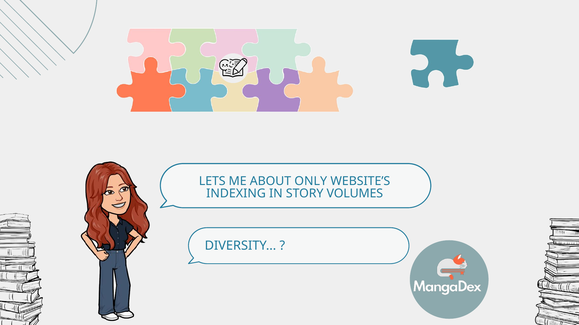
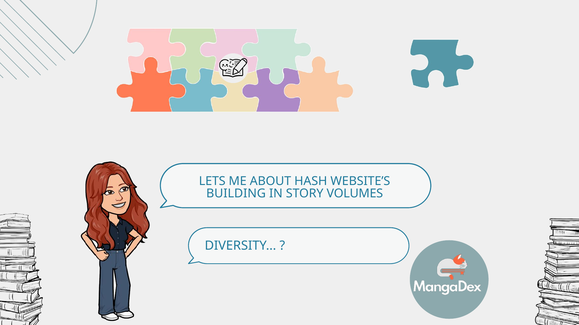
ONLY: ONLY -> HASH (311, 181)
INDEXING: INDEXING -> BUILDING (236, 194)
